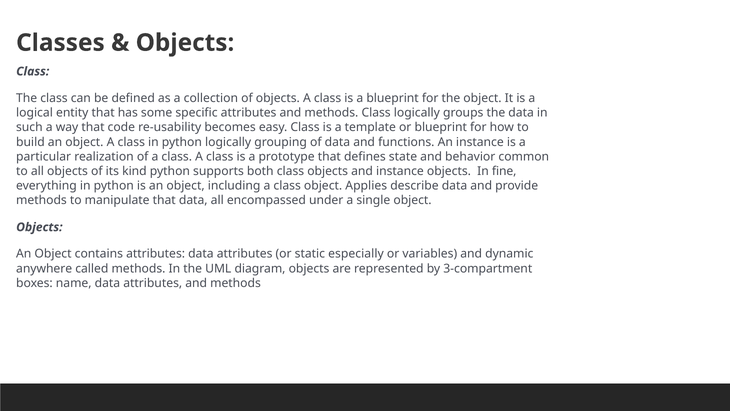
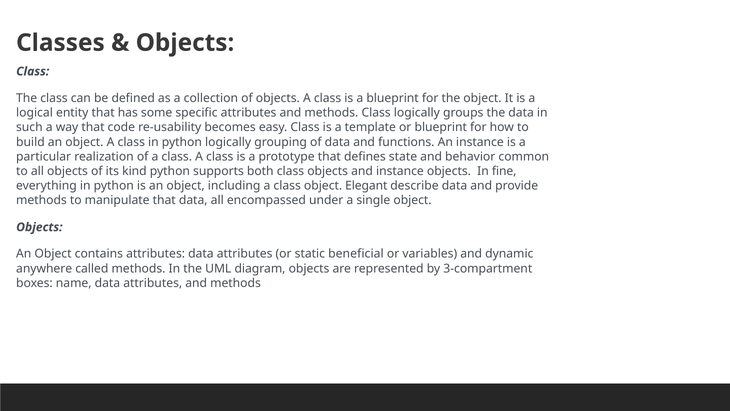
Applies: Applies -> Elegant (366, 186)
especially: especially -> beneficial (356, 254)
